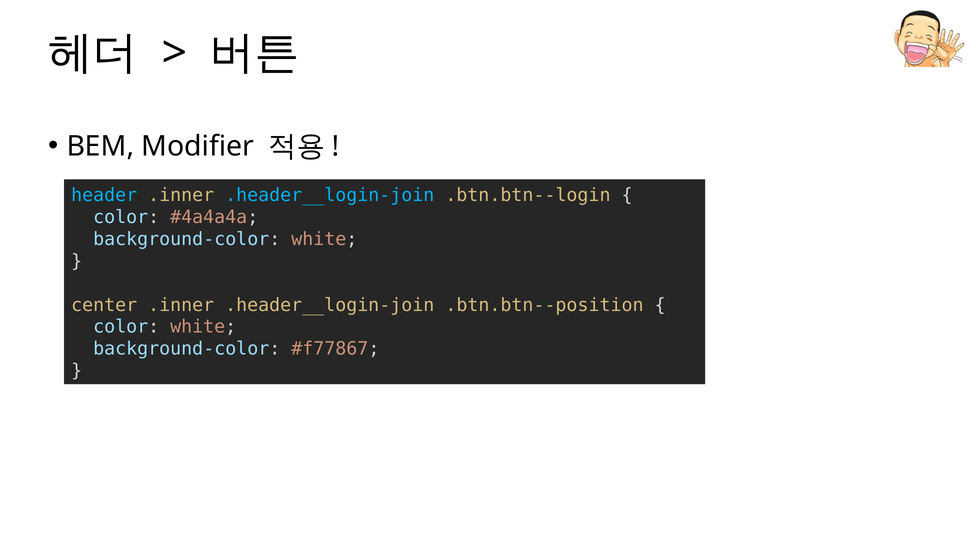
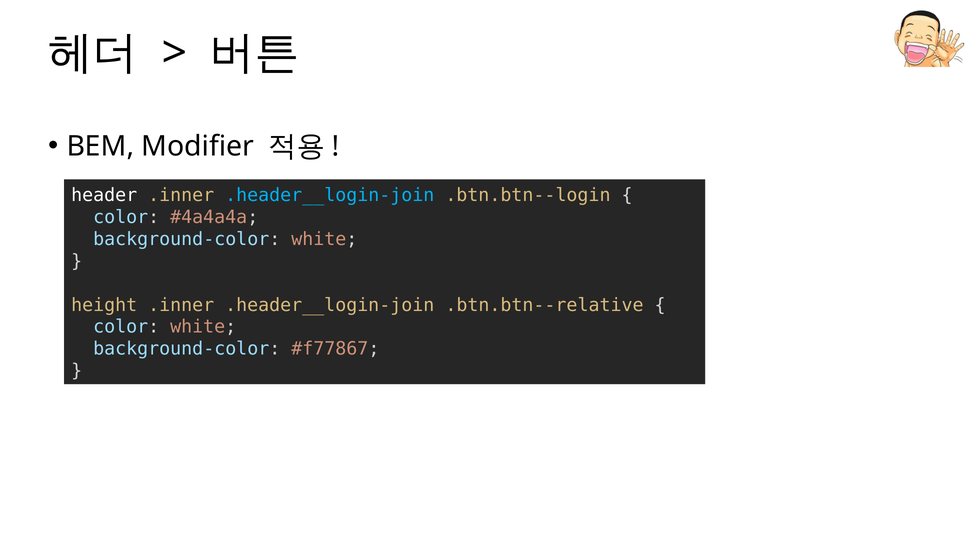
header colour: light blue -> white (104, 195)
center: center -> height (104, 305)
.btn.btn--position: .btn.btn--position -> .btn.btn--relative (544, 305)
